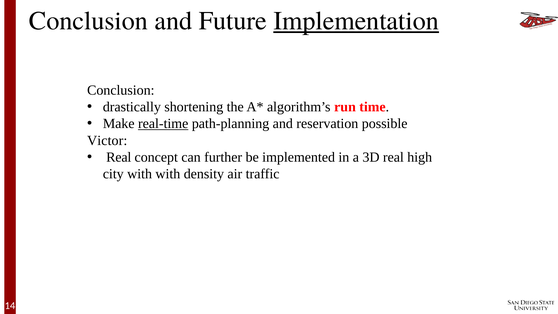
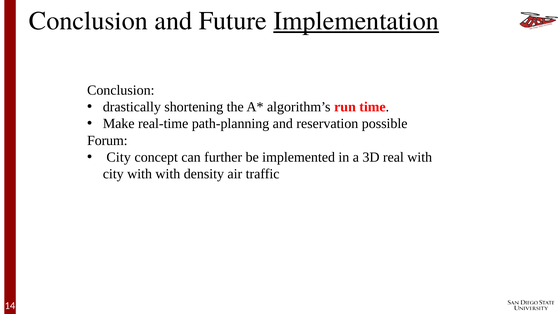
real-time underline: present -> none (163, 124)
Victor: Victor -> Forum (107, 140)
Real: Real -> City (119, 157)
real high: high -> with (420, 157)
